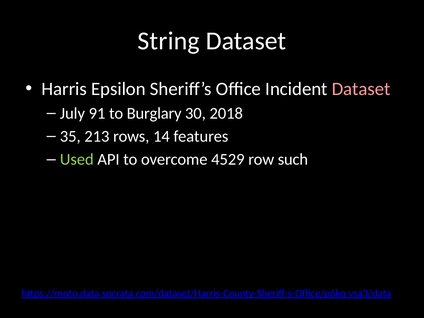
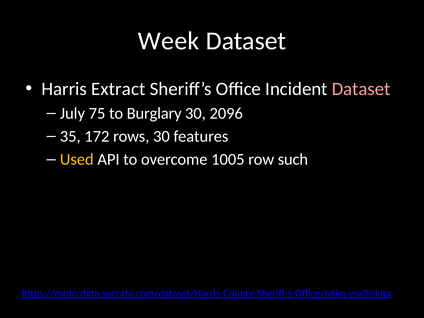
String: String -> Week (169, 41)
Epsilon: Epsilon -> Extract (118, 89)
91: 91 -> 75 (97, 113)
2018: 2018 -> 2096 (226, 113)
213: 213 -> 172 (97, 136)
rows 14: 14 -> 30 (161, 136)
Used colour: light green -> yellow (77, 159)
4529: 4529 -> 1005 (228, 159)
